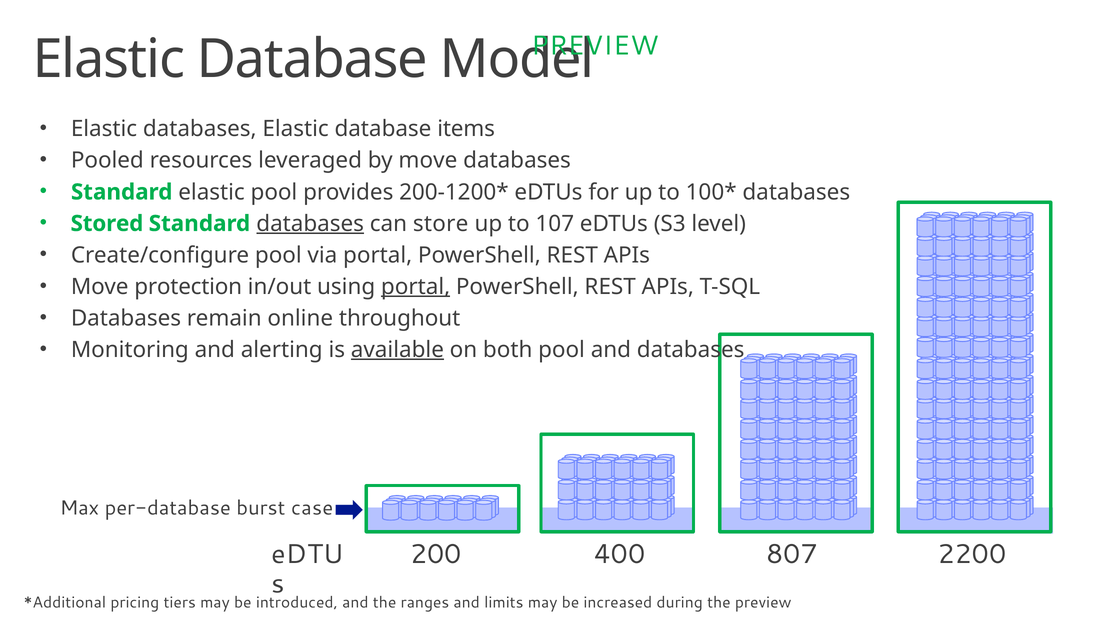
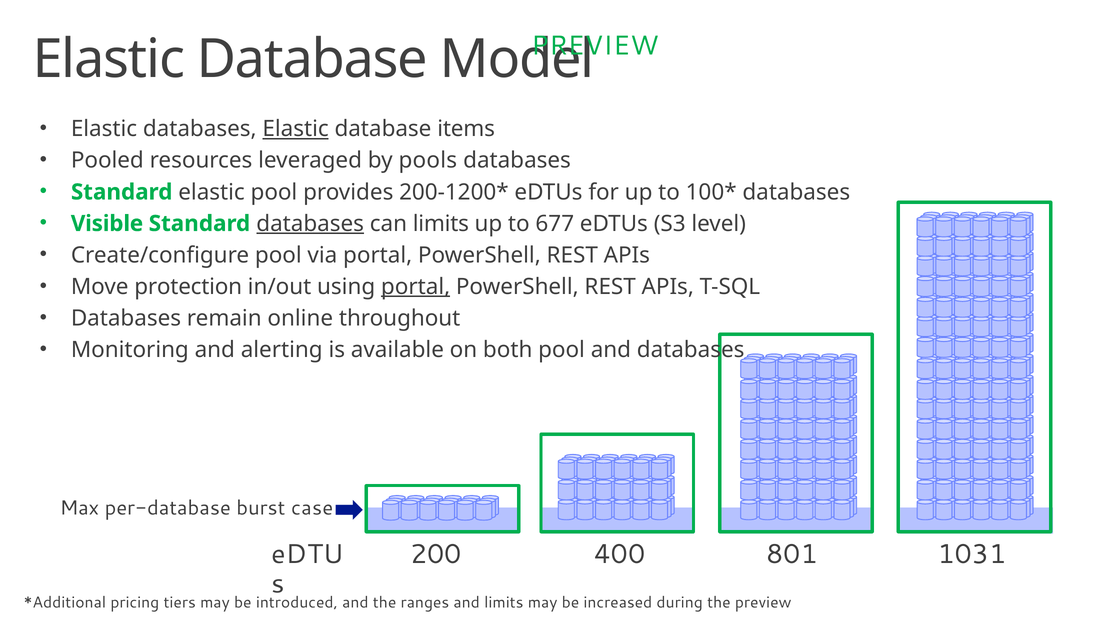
Elastic underline: none -> present (296, 129)
by move: move -> pools (428, 160)
Stored: Stored -> Visible (107, 223)
can store: store -> limits (441, 223)
107: 107 -> 677 (555, 223)
available underline: present -> none (397, 349)
807: 807 -> 801 (792, 554)
2200: 2200 -> 1031 (972, 554)
